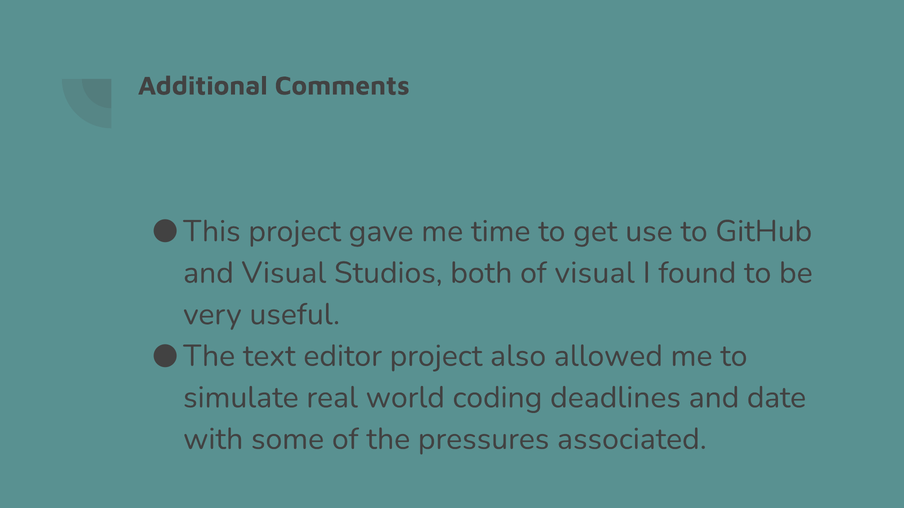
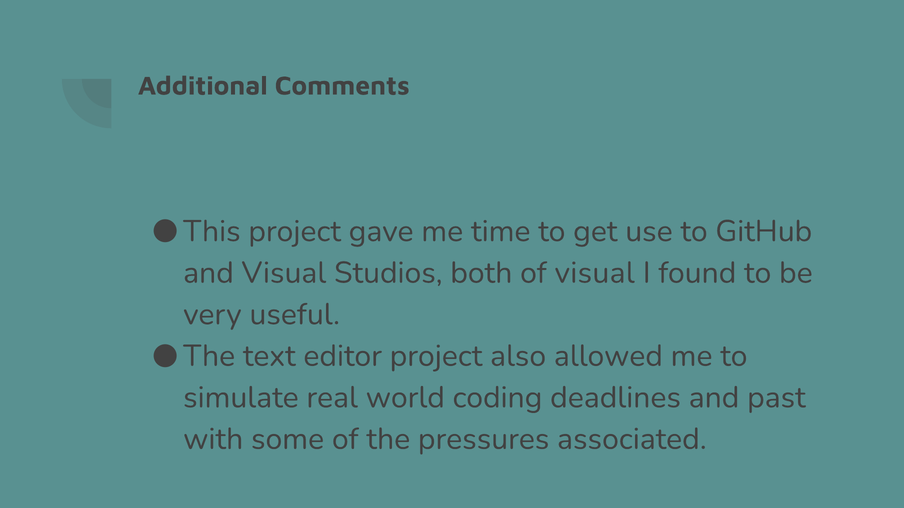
date: date -> past (776, 398)
